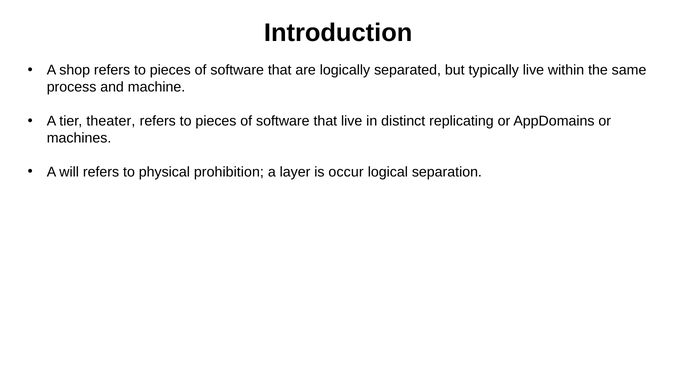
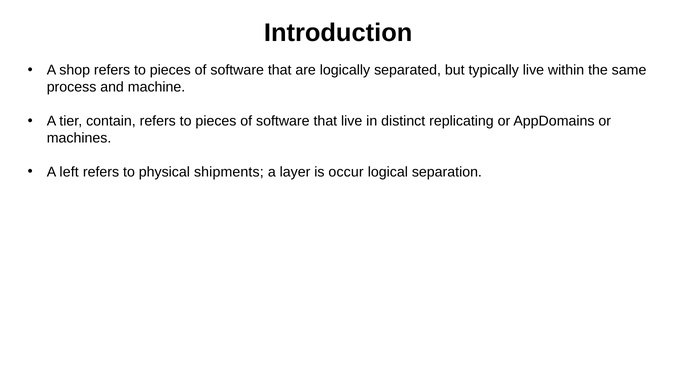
theater: theater -> contain (111, 121)
will: will -> left (69, 172)
prohibition: prohibition -> shipments (229, 172)
